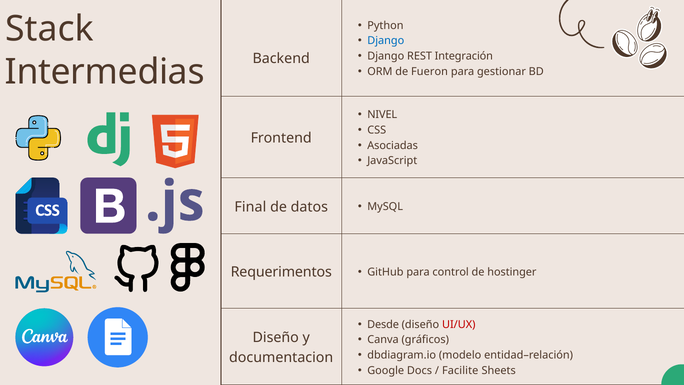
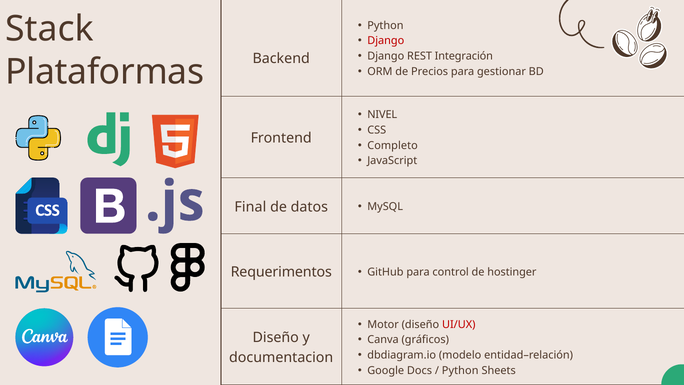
Django colour: blue -> red (386, 41)
Intermedias: Intermedias -> Plataformas (105, 72)
Fueron: Fueron -> Precios (430, 71)
Asociadas: Asociadas -> Completo (393, 145)
Desde: Desde -> Motor (383, 324)
Facilite: Facilite -> Python (460, 370)
